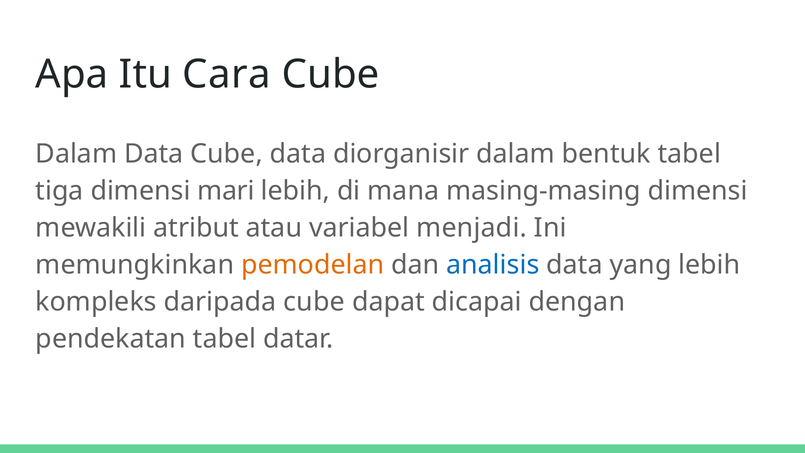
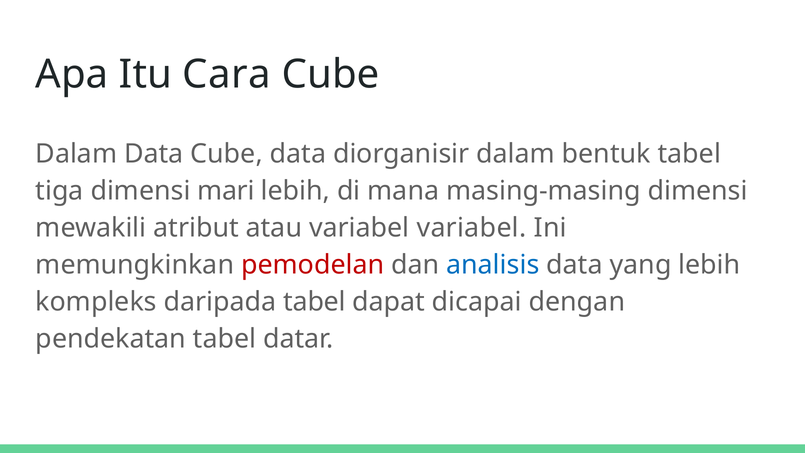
variabel menjadi: menjadi -> variabel (471, 228)
pemodelan colour: orange -> red (313, 265)
daripada cube: cube -> tabel (314, 302)
